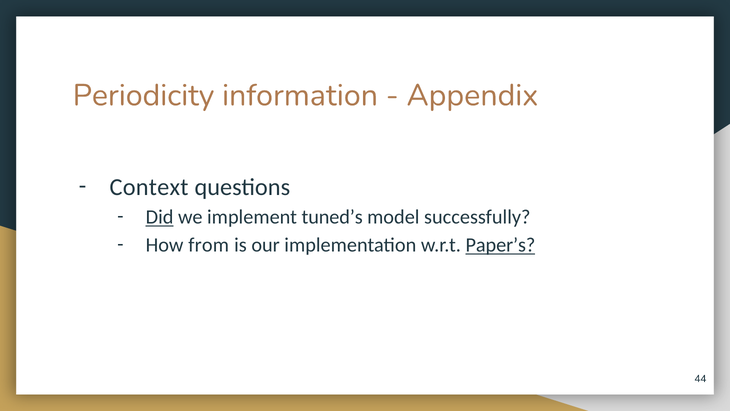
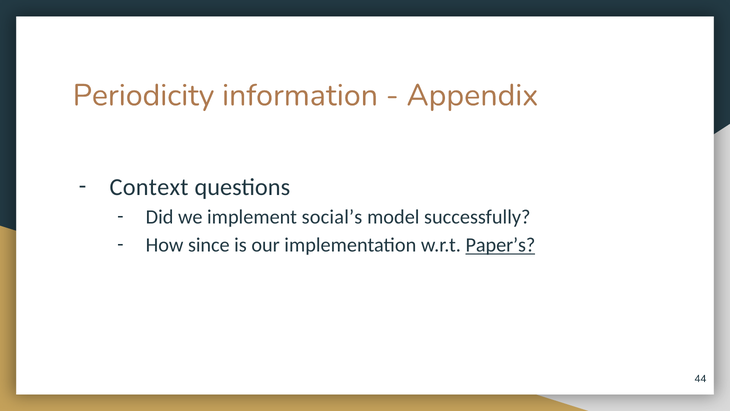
Did underline: present -> none (160, 217)
tuned’s: tuned’s -> social’s (332, 217)
from: from -> since (209, 245)
